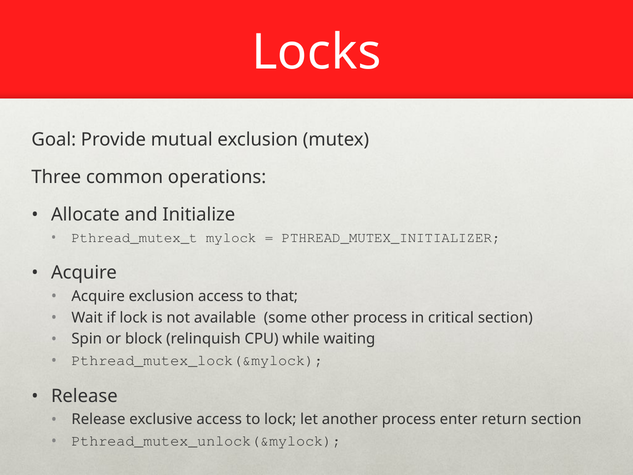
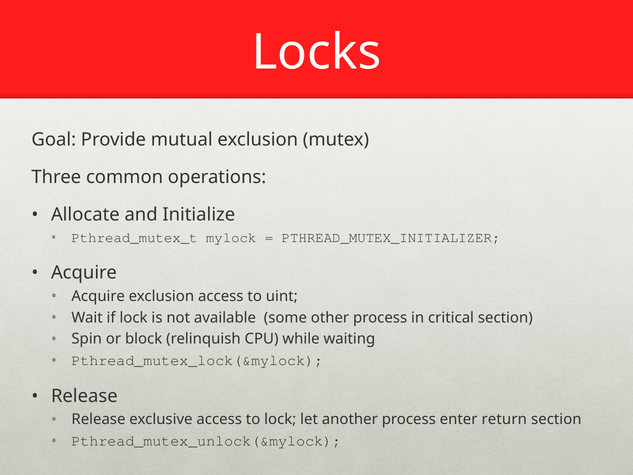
that: that -> uint (282, 296)
